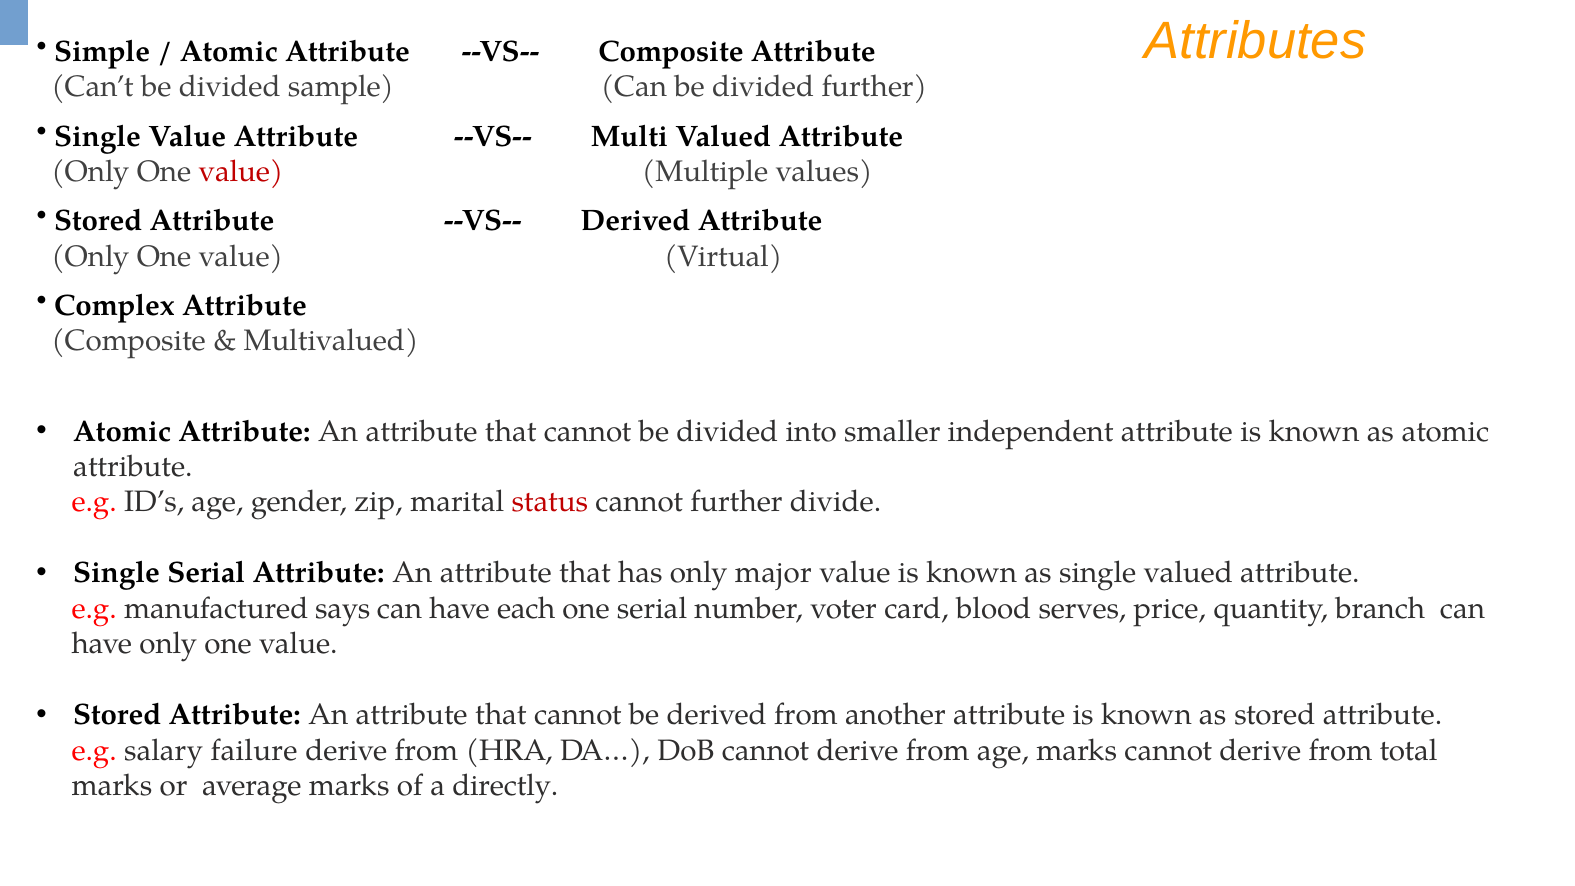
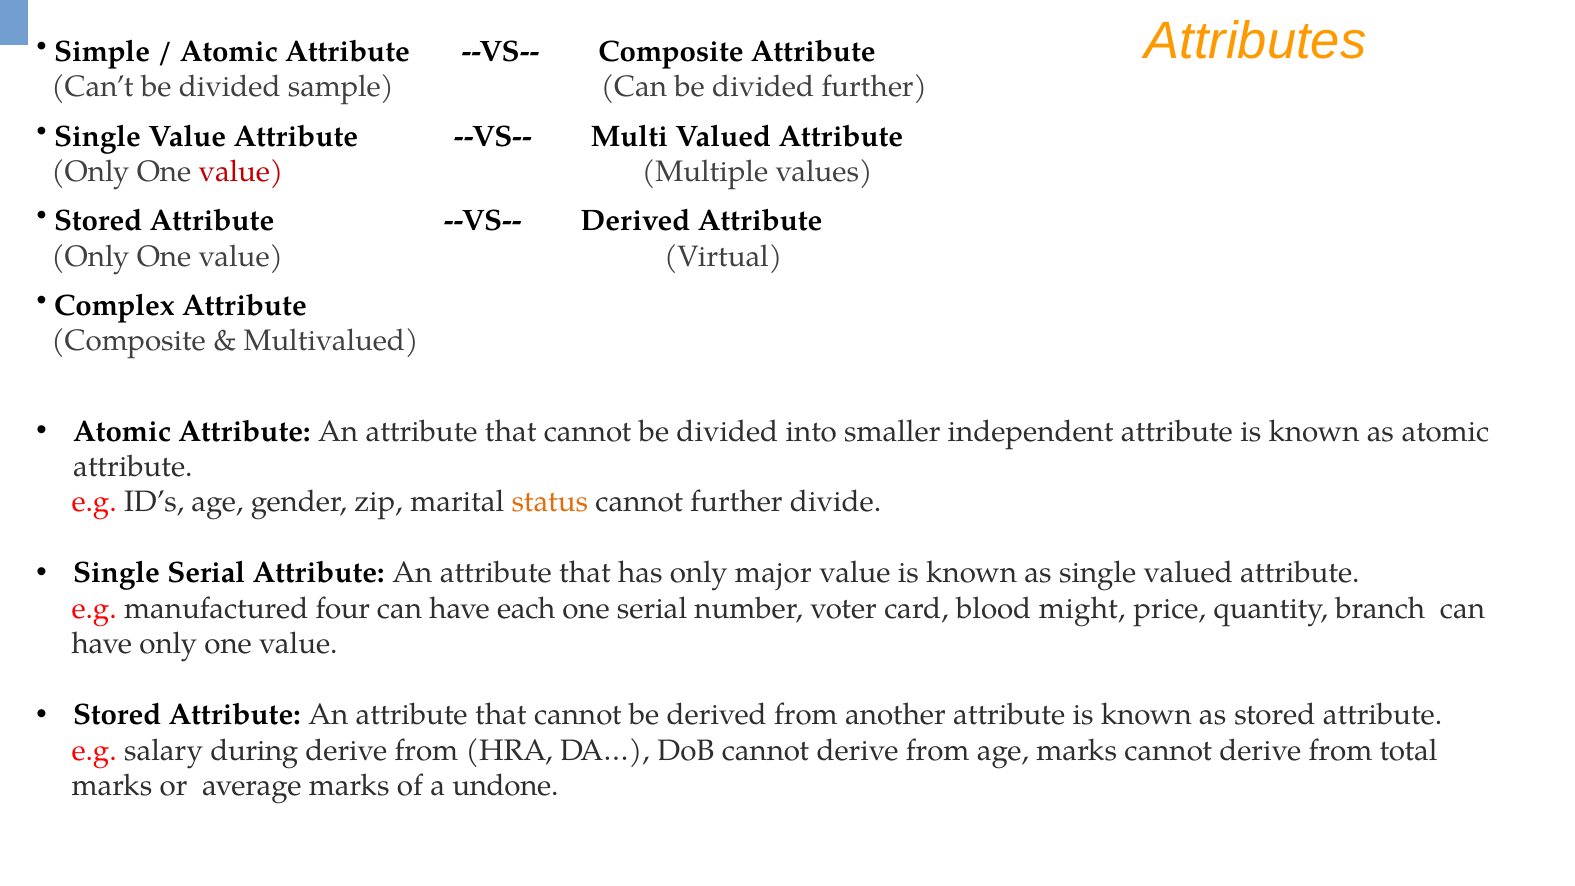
status colour: red -> orange (550, 502)
says: says -> four (343, 608)
serves: serves -> might (1082, 608)
failure: failure -> during (254, 750)
directly: directly -> undone (505, 786)
